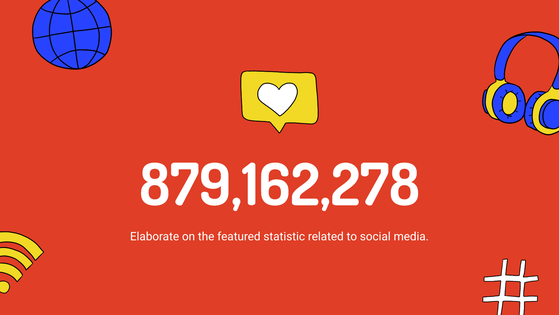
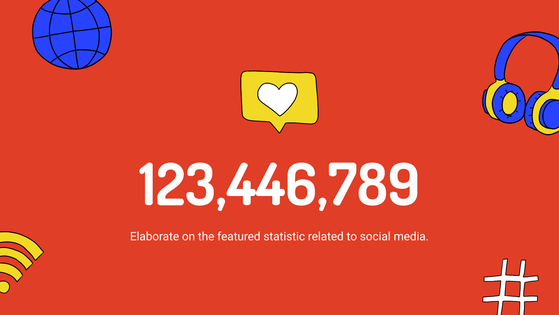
879,162,278: 879,162,278 -> 123,446,789 (280, 186)
